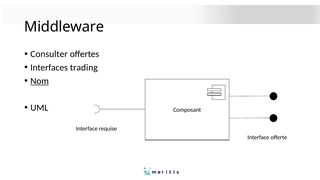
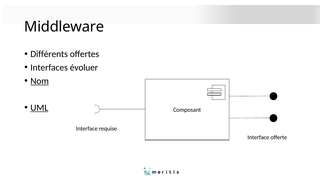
Consulter: Consulter -> Différents (49, 54)
trading: trading -> évoluer (84, 68)
UML underline: none -> present (39, 108)
